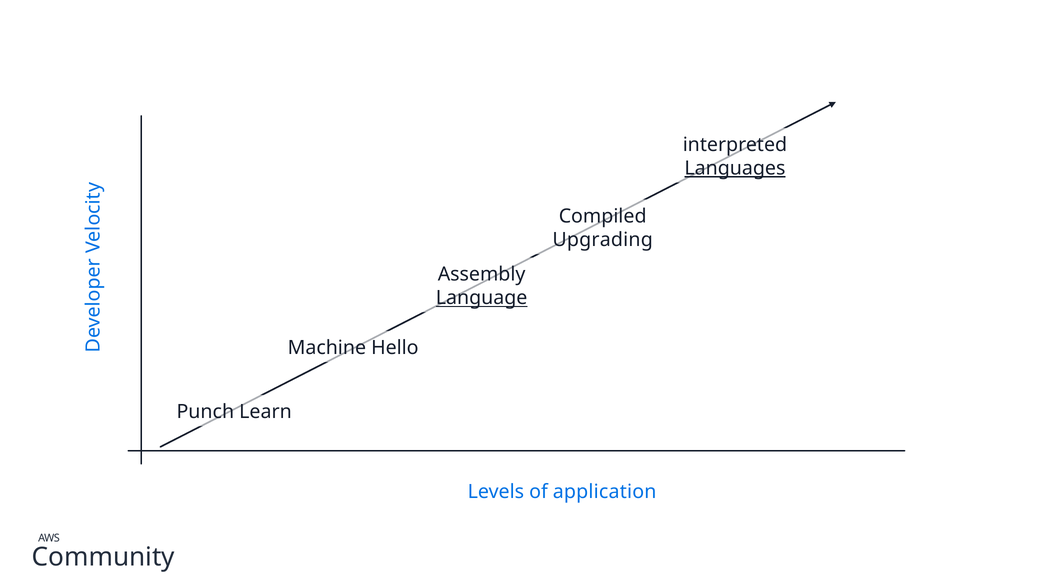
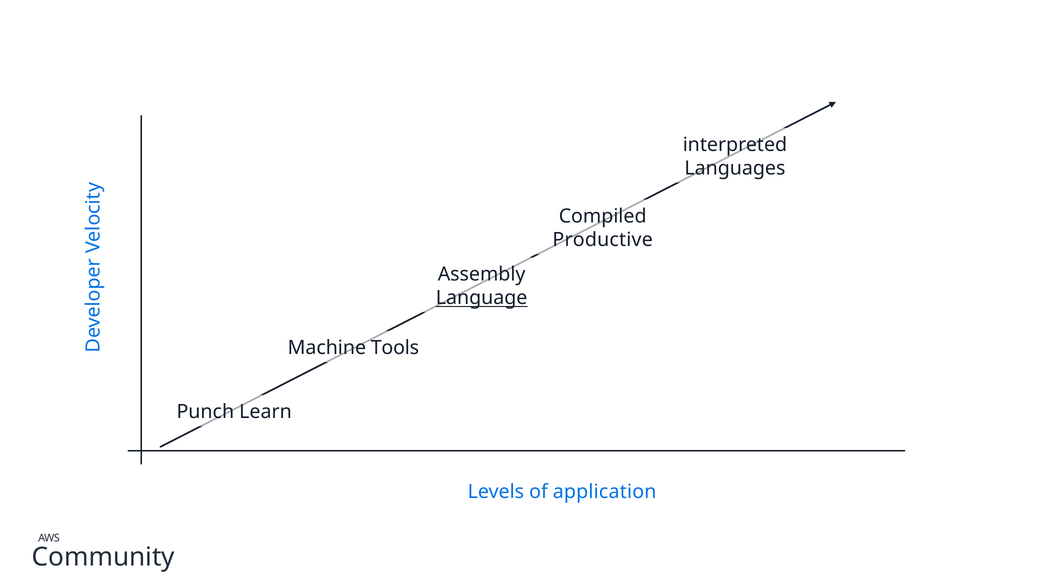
Languages underline: present -> none (735, 168)
Upgrading: Upgrading -> Productive (603, 240)
Hello: Hello -> Tools (395, 348)
